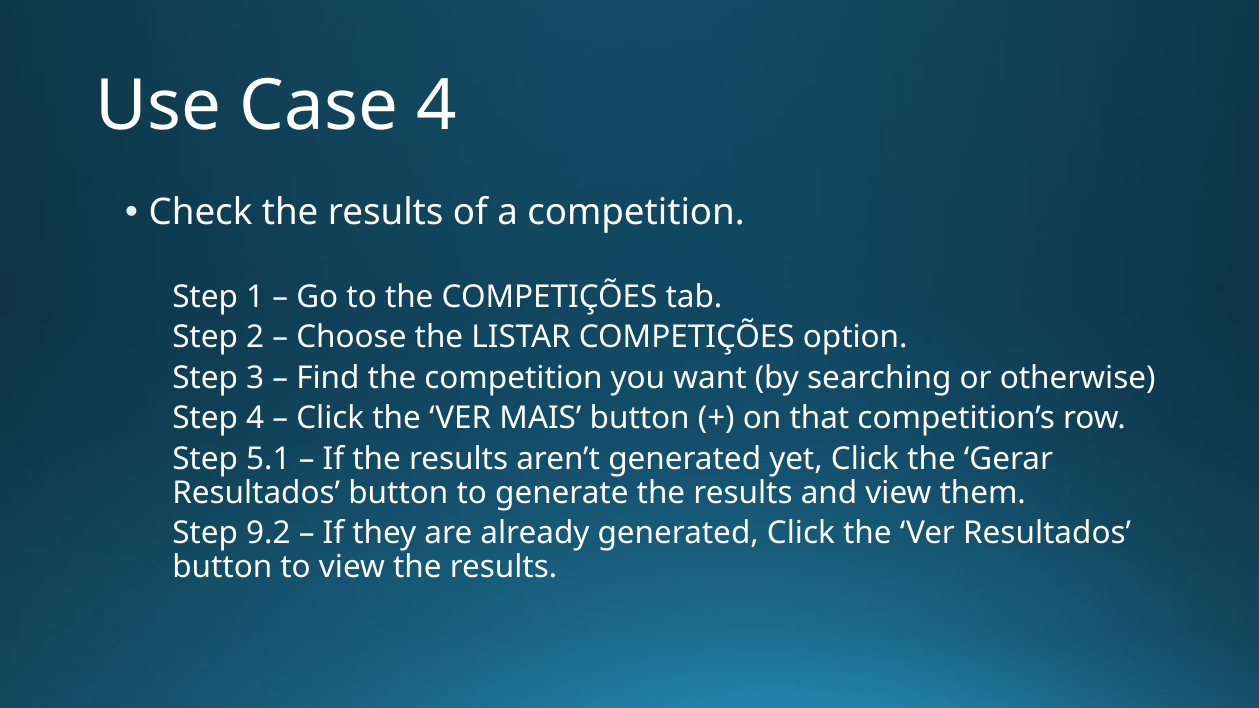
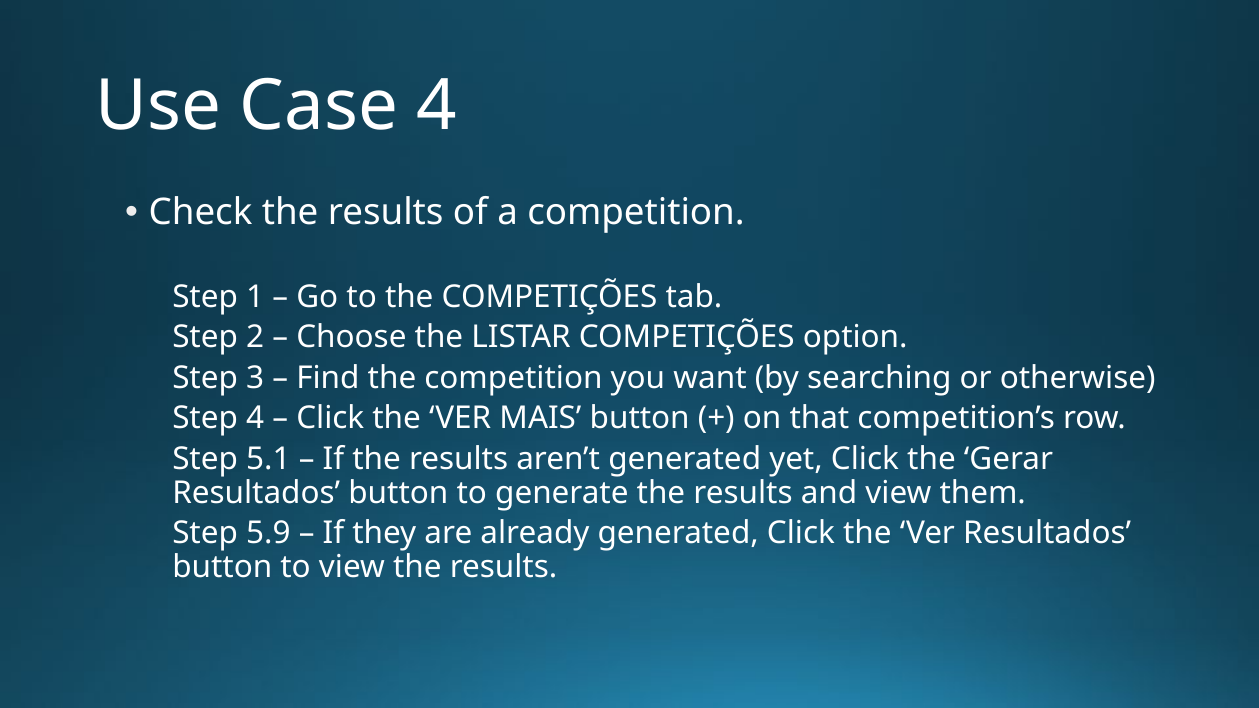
9.2: 9.2 -> 5.9 (268, 533)
